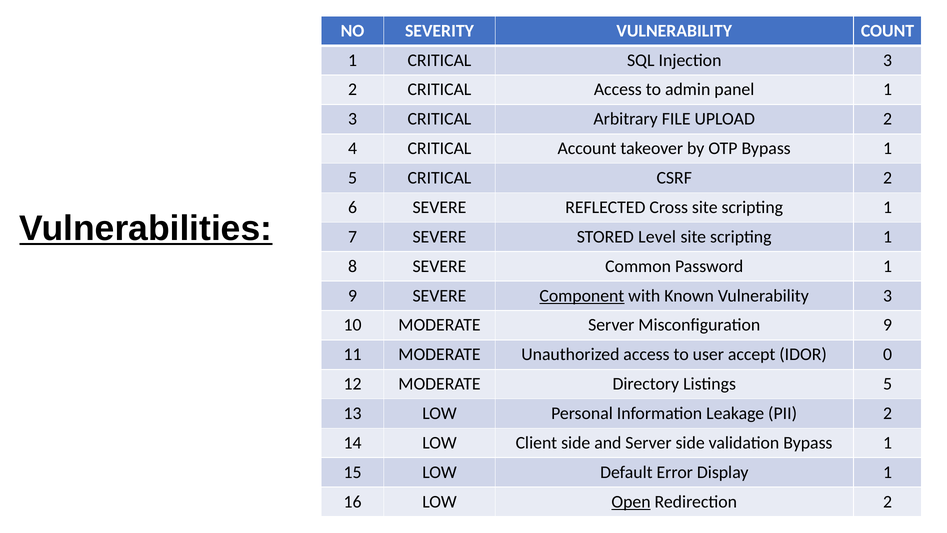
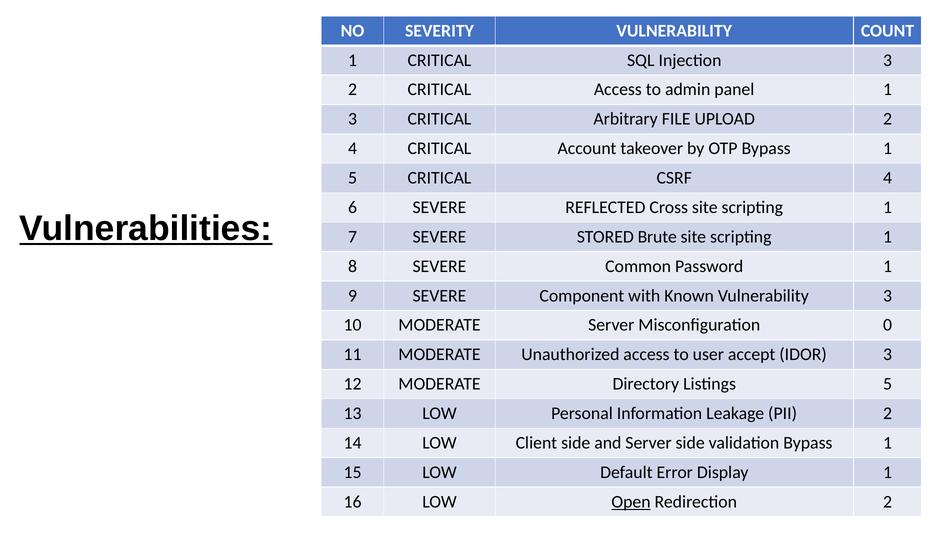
CSRF 2: 2 -> 4 (888, 178)
Level: Level -> Brute (657, 237)
Component underline: present -> none (582, 295)
Misconfiguration 9: 9 -> 0 (888, 325)
IDOR 0: 0 -> 3 (888, 354)
